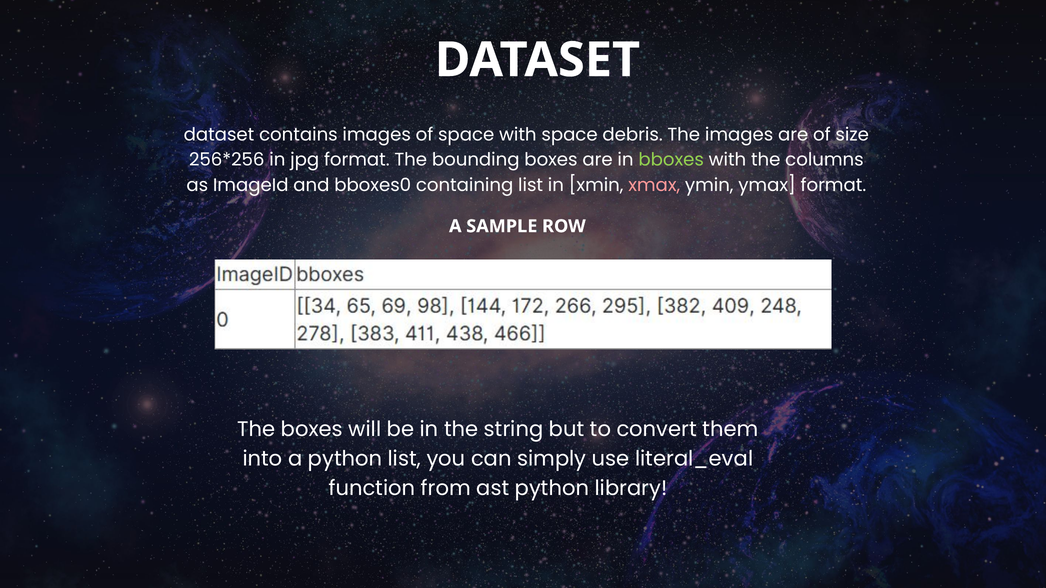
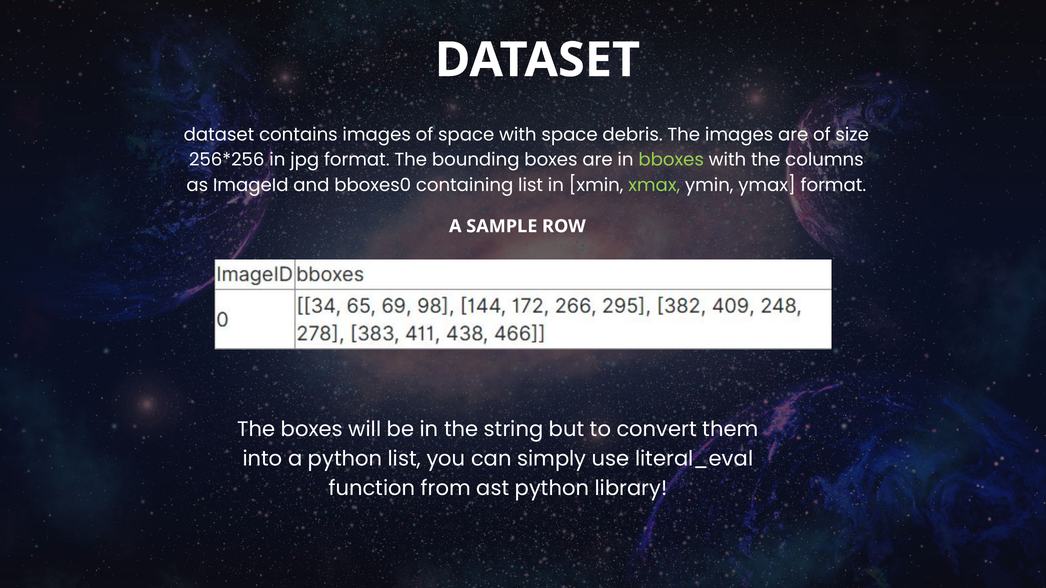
xmax colour: pink -> light green (654, 185)
